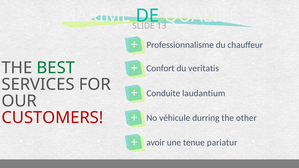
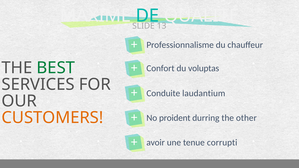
veritatis: veritatis -> voluptas (204, 68)
CUSTOMERS colour: red -> orange (52, 118)
véhicule: véhicule -> proident (175, 118)
pariatur: pariatur -> corrupti (222, 143)
